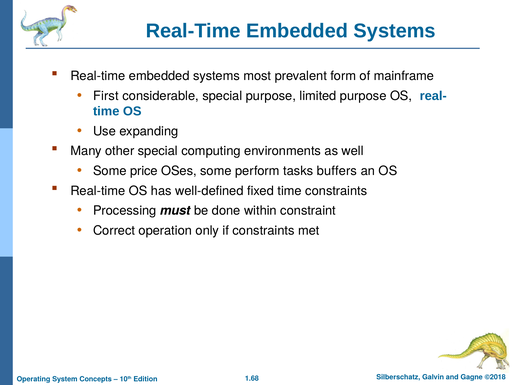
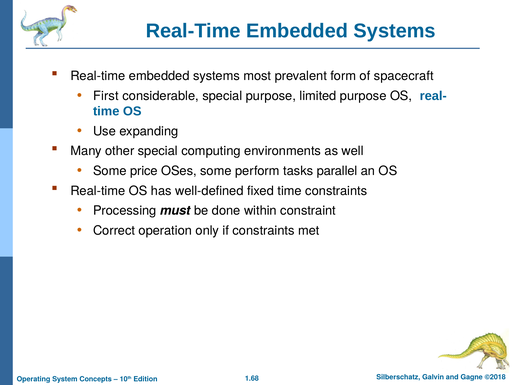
mainframe: mainframe -> spacecraft (404, 76)
buffers: buffers -> parallel (337, 171)
